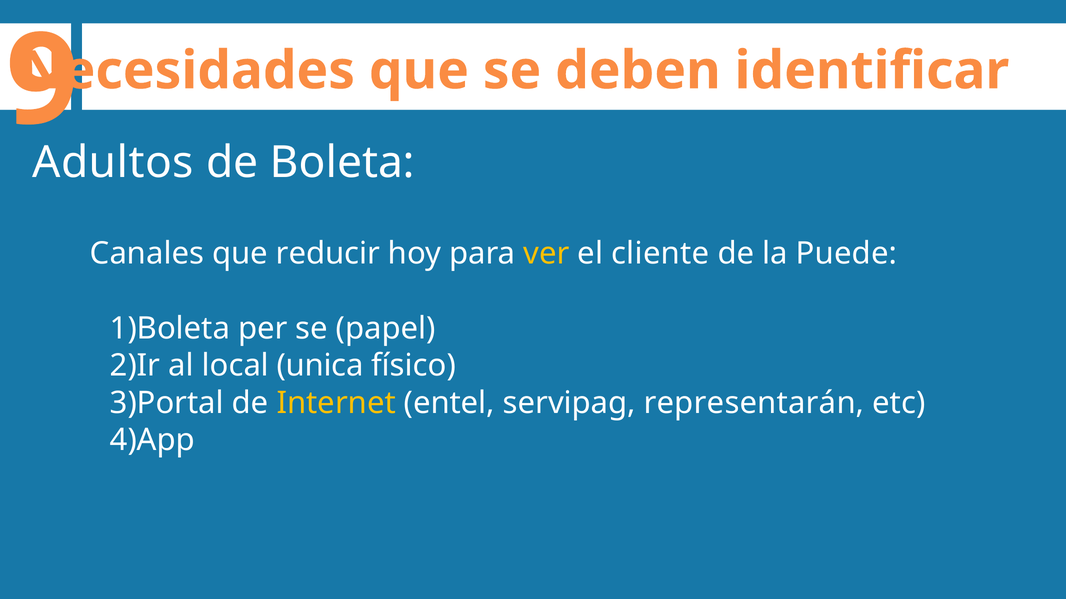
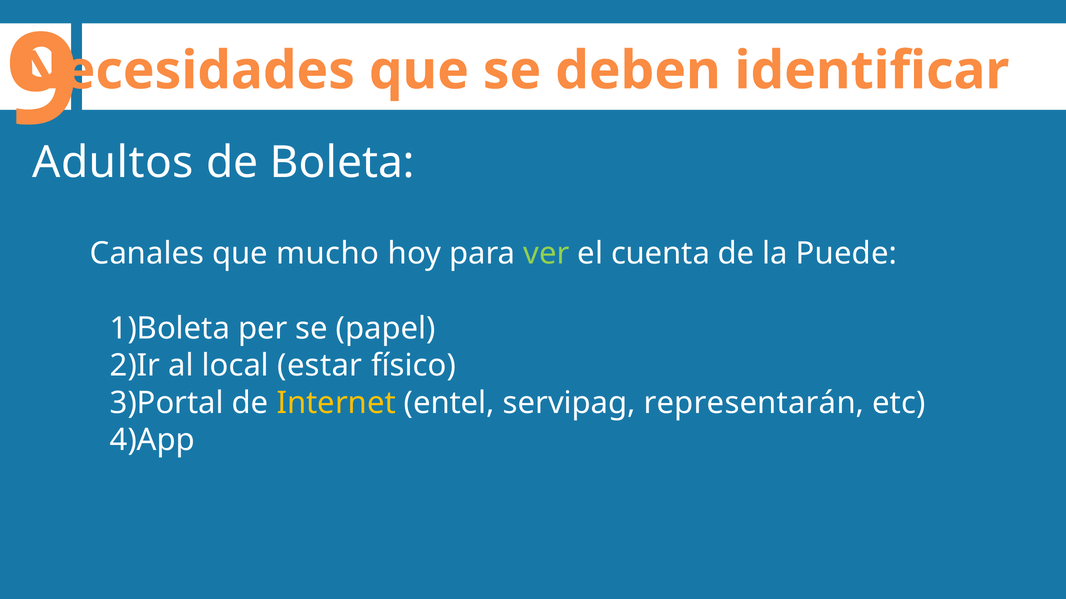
reducir: reducir -> mucho (328, 254)
ver colour: yellow -> light green (546, 254)
cliente: cliente -> cuenta (661, 254)
unica: unica -> estar (320, 366)
